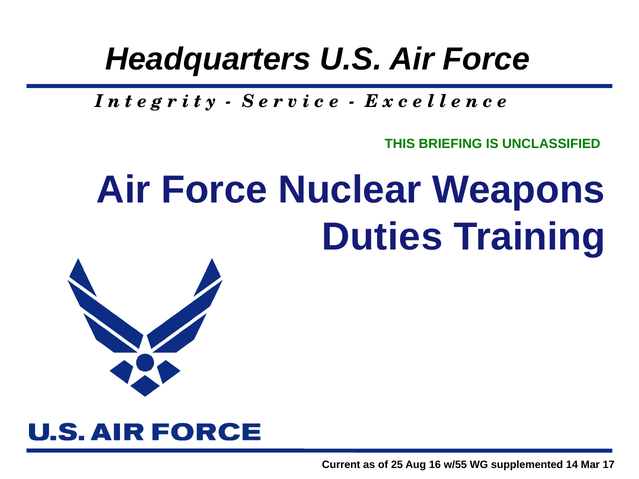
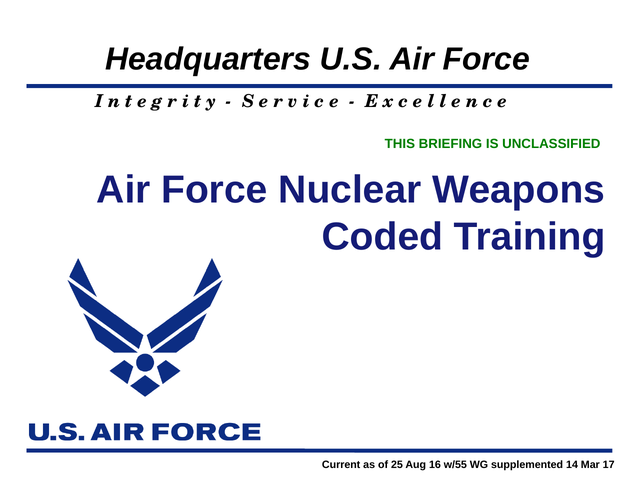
Duties: Duties -> Coded (382, 237)
